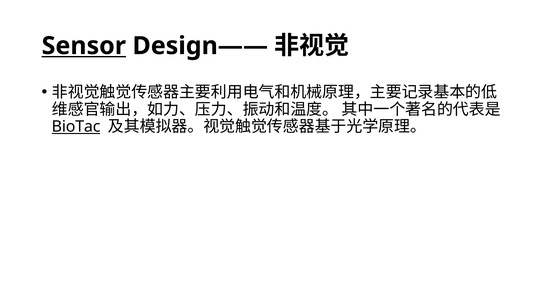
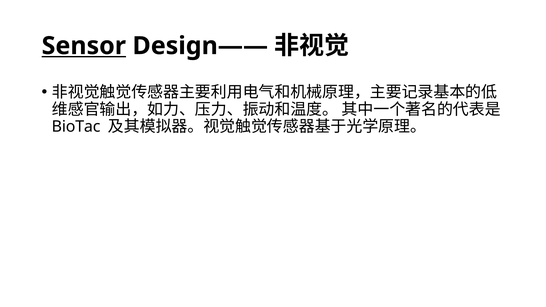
BioTac underline: present -> none (76, 127)
